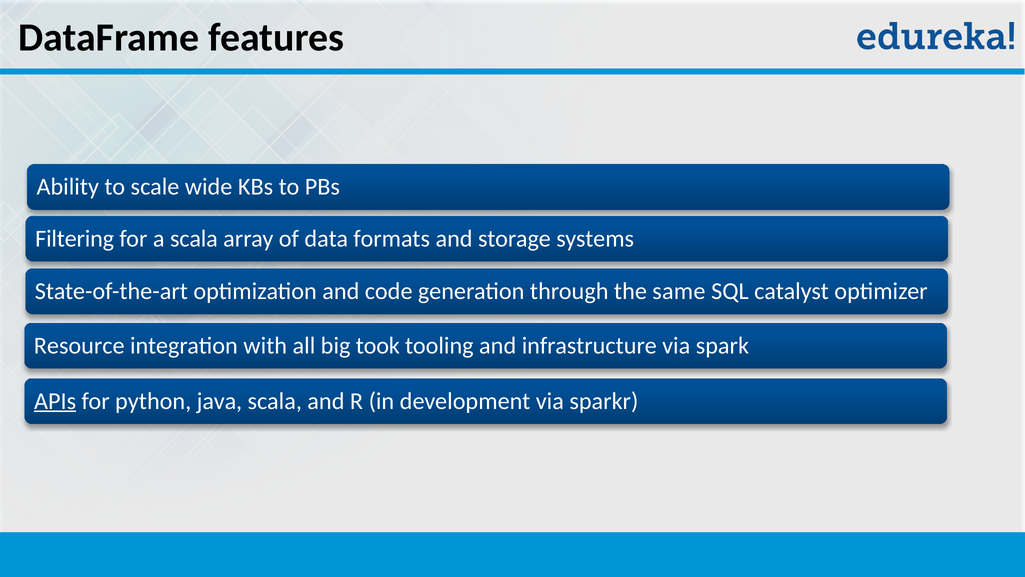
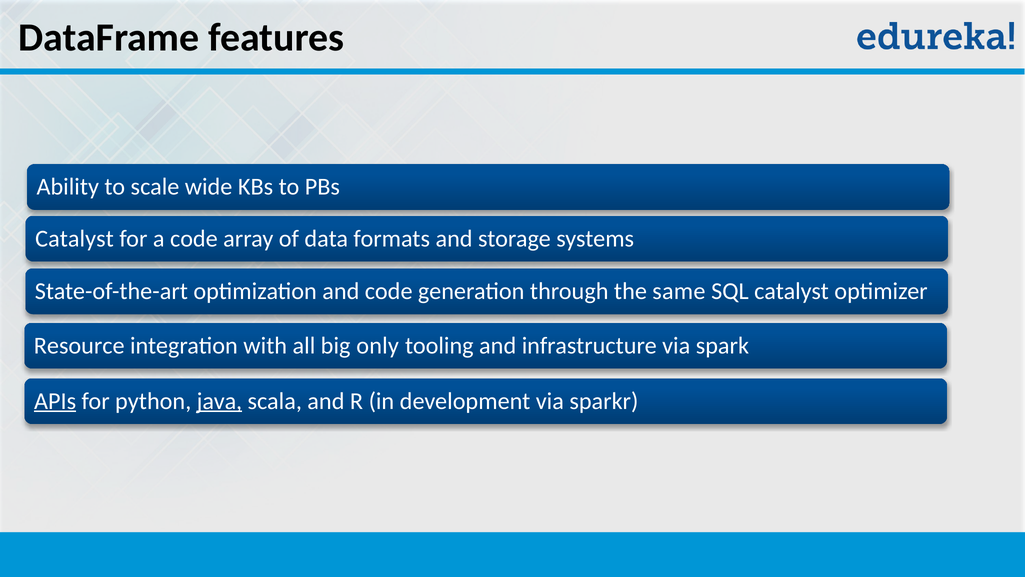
Filtering: Filtering -> Catalyst (75, 238)
a scala: scala -> code (194, 238)
took: took -> only (378, 345)
java underline: none -> present (219, 401)
